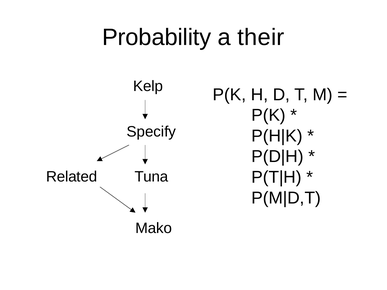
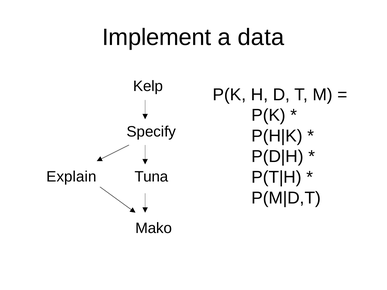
Probability: Probability -> Implement (157, 37)
their: their -> data (261, 37)
Related: Related -> Explain (71, 177)
